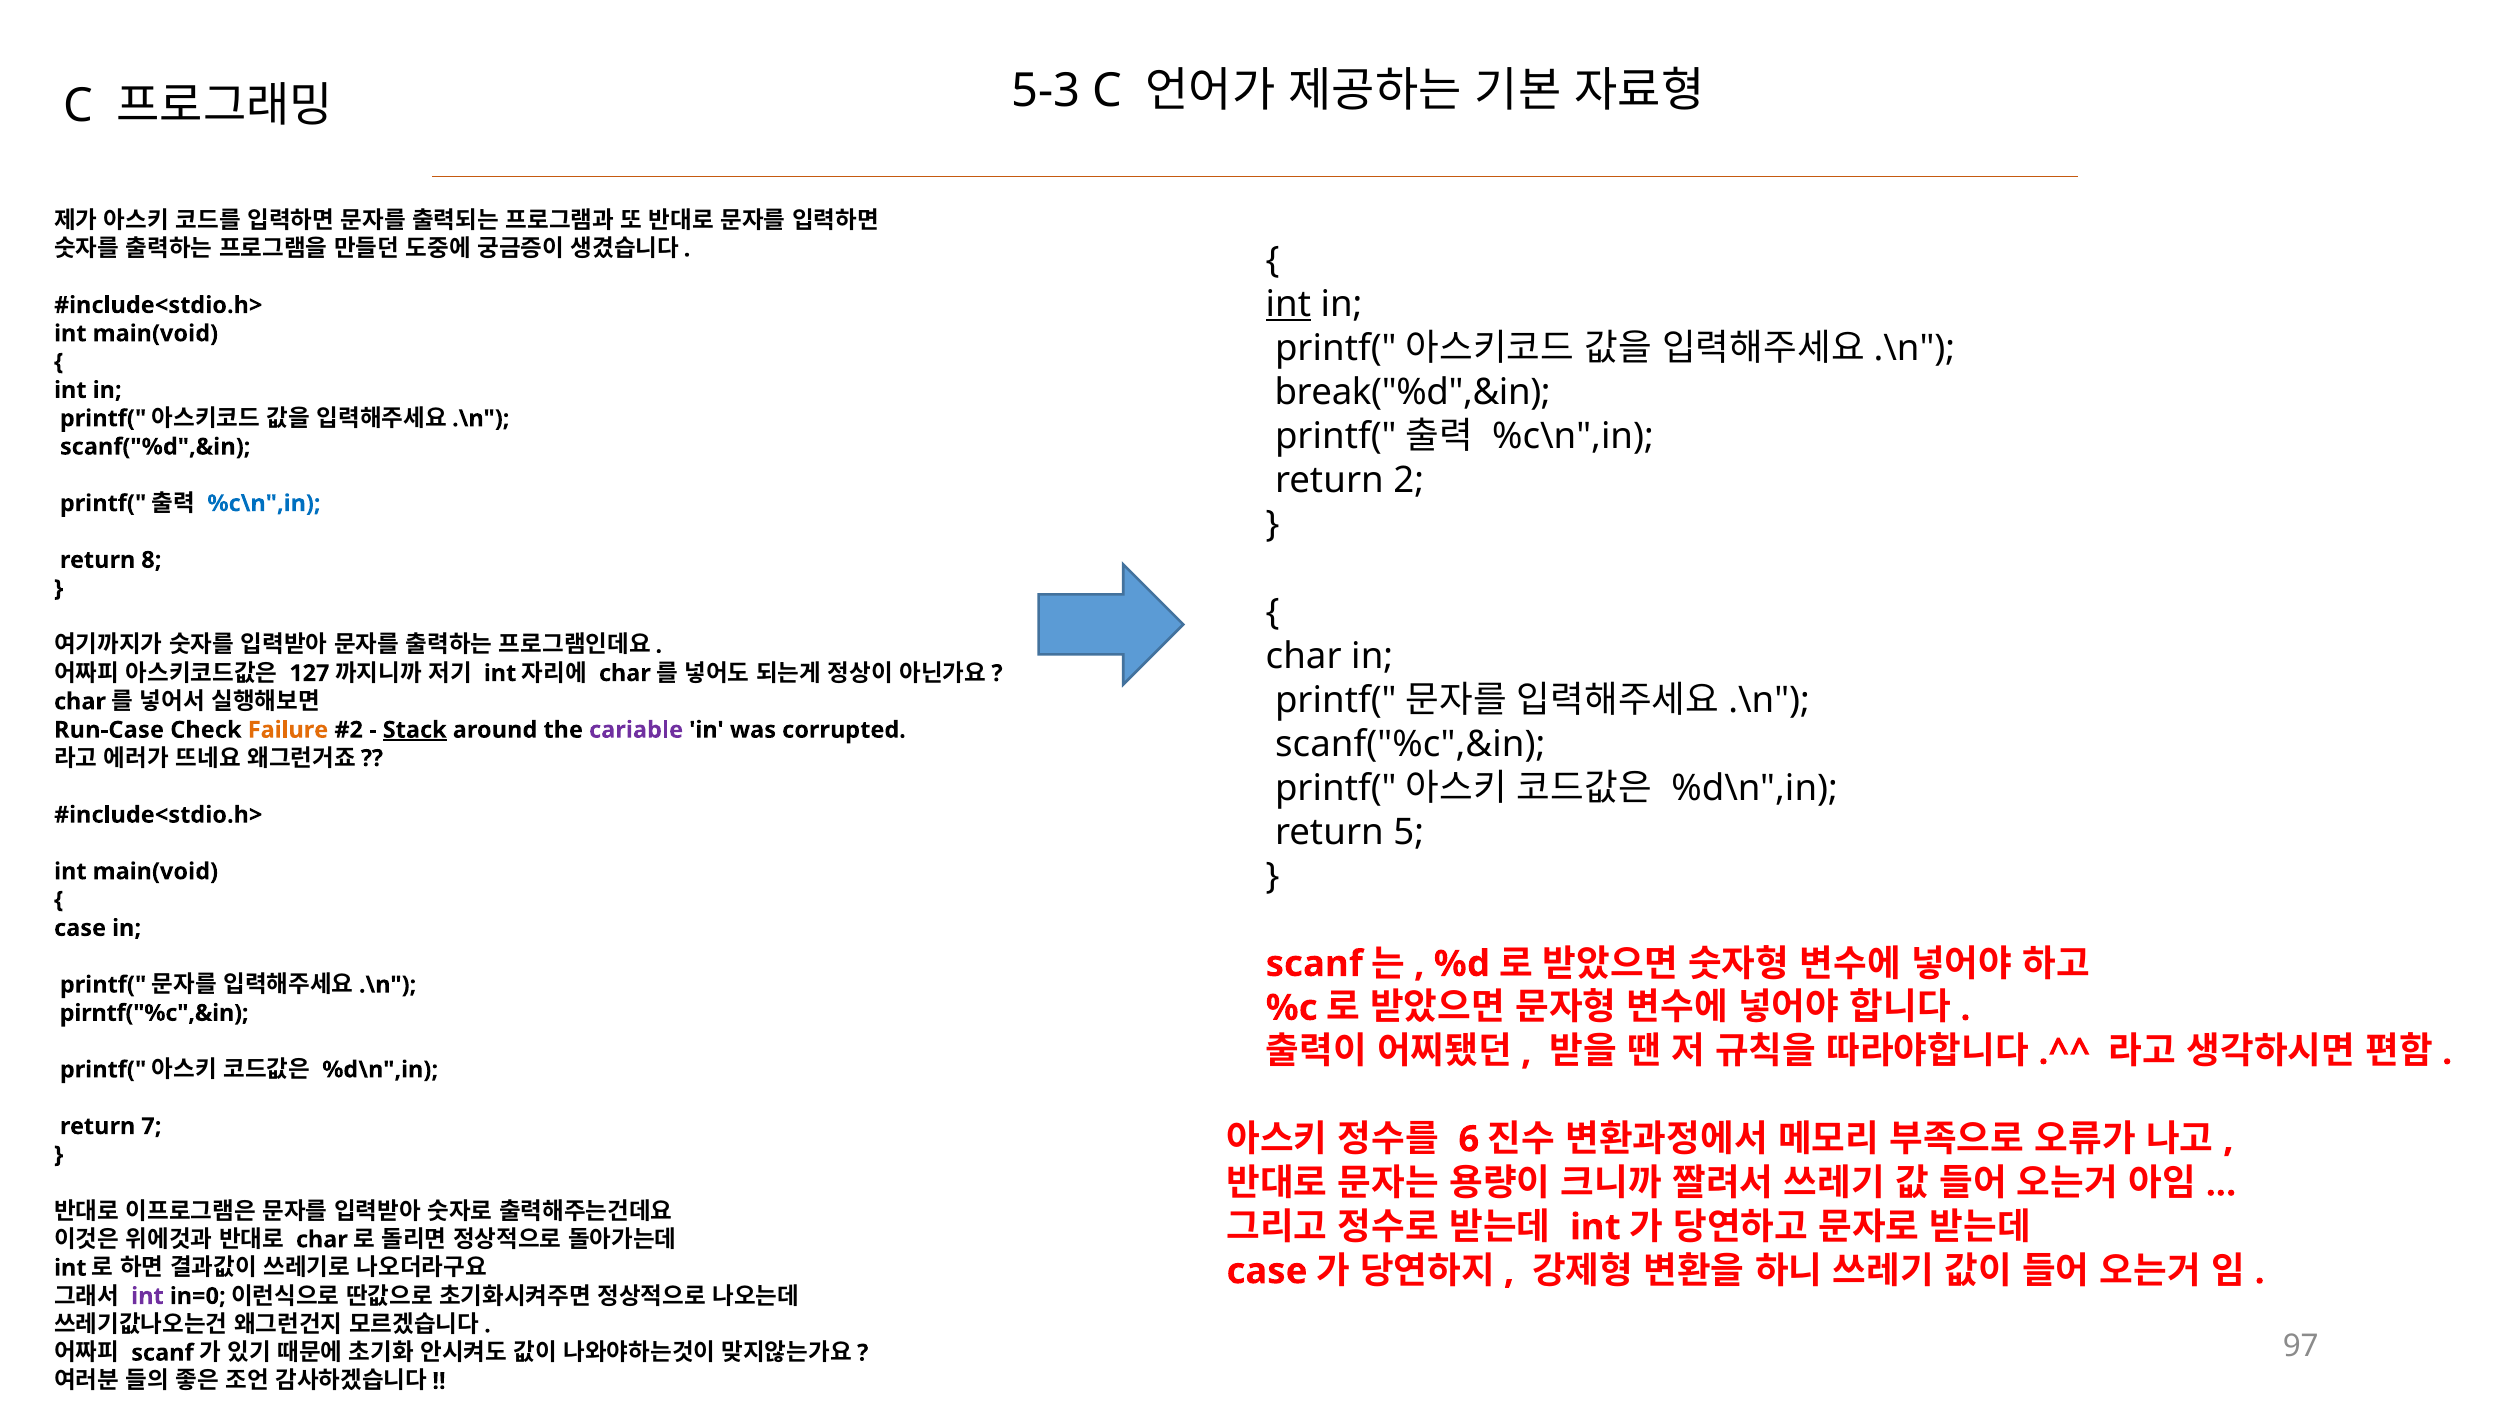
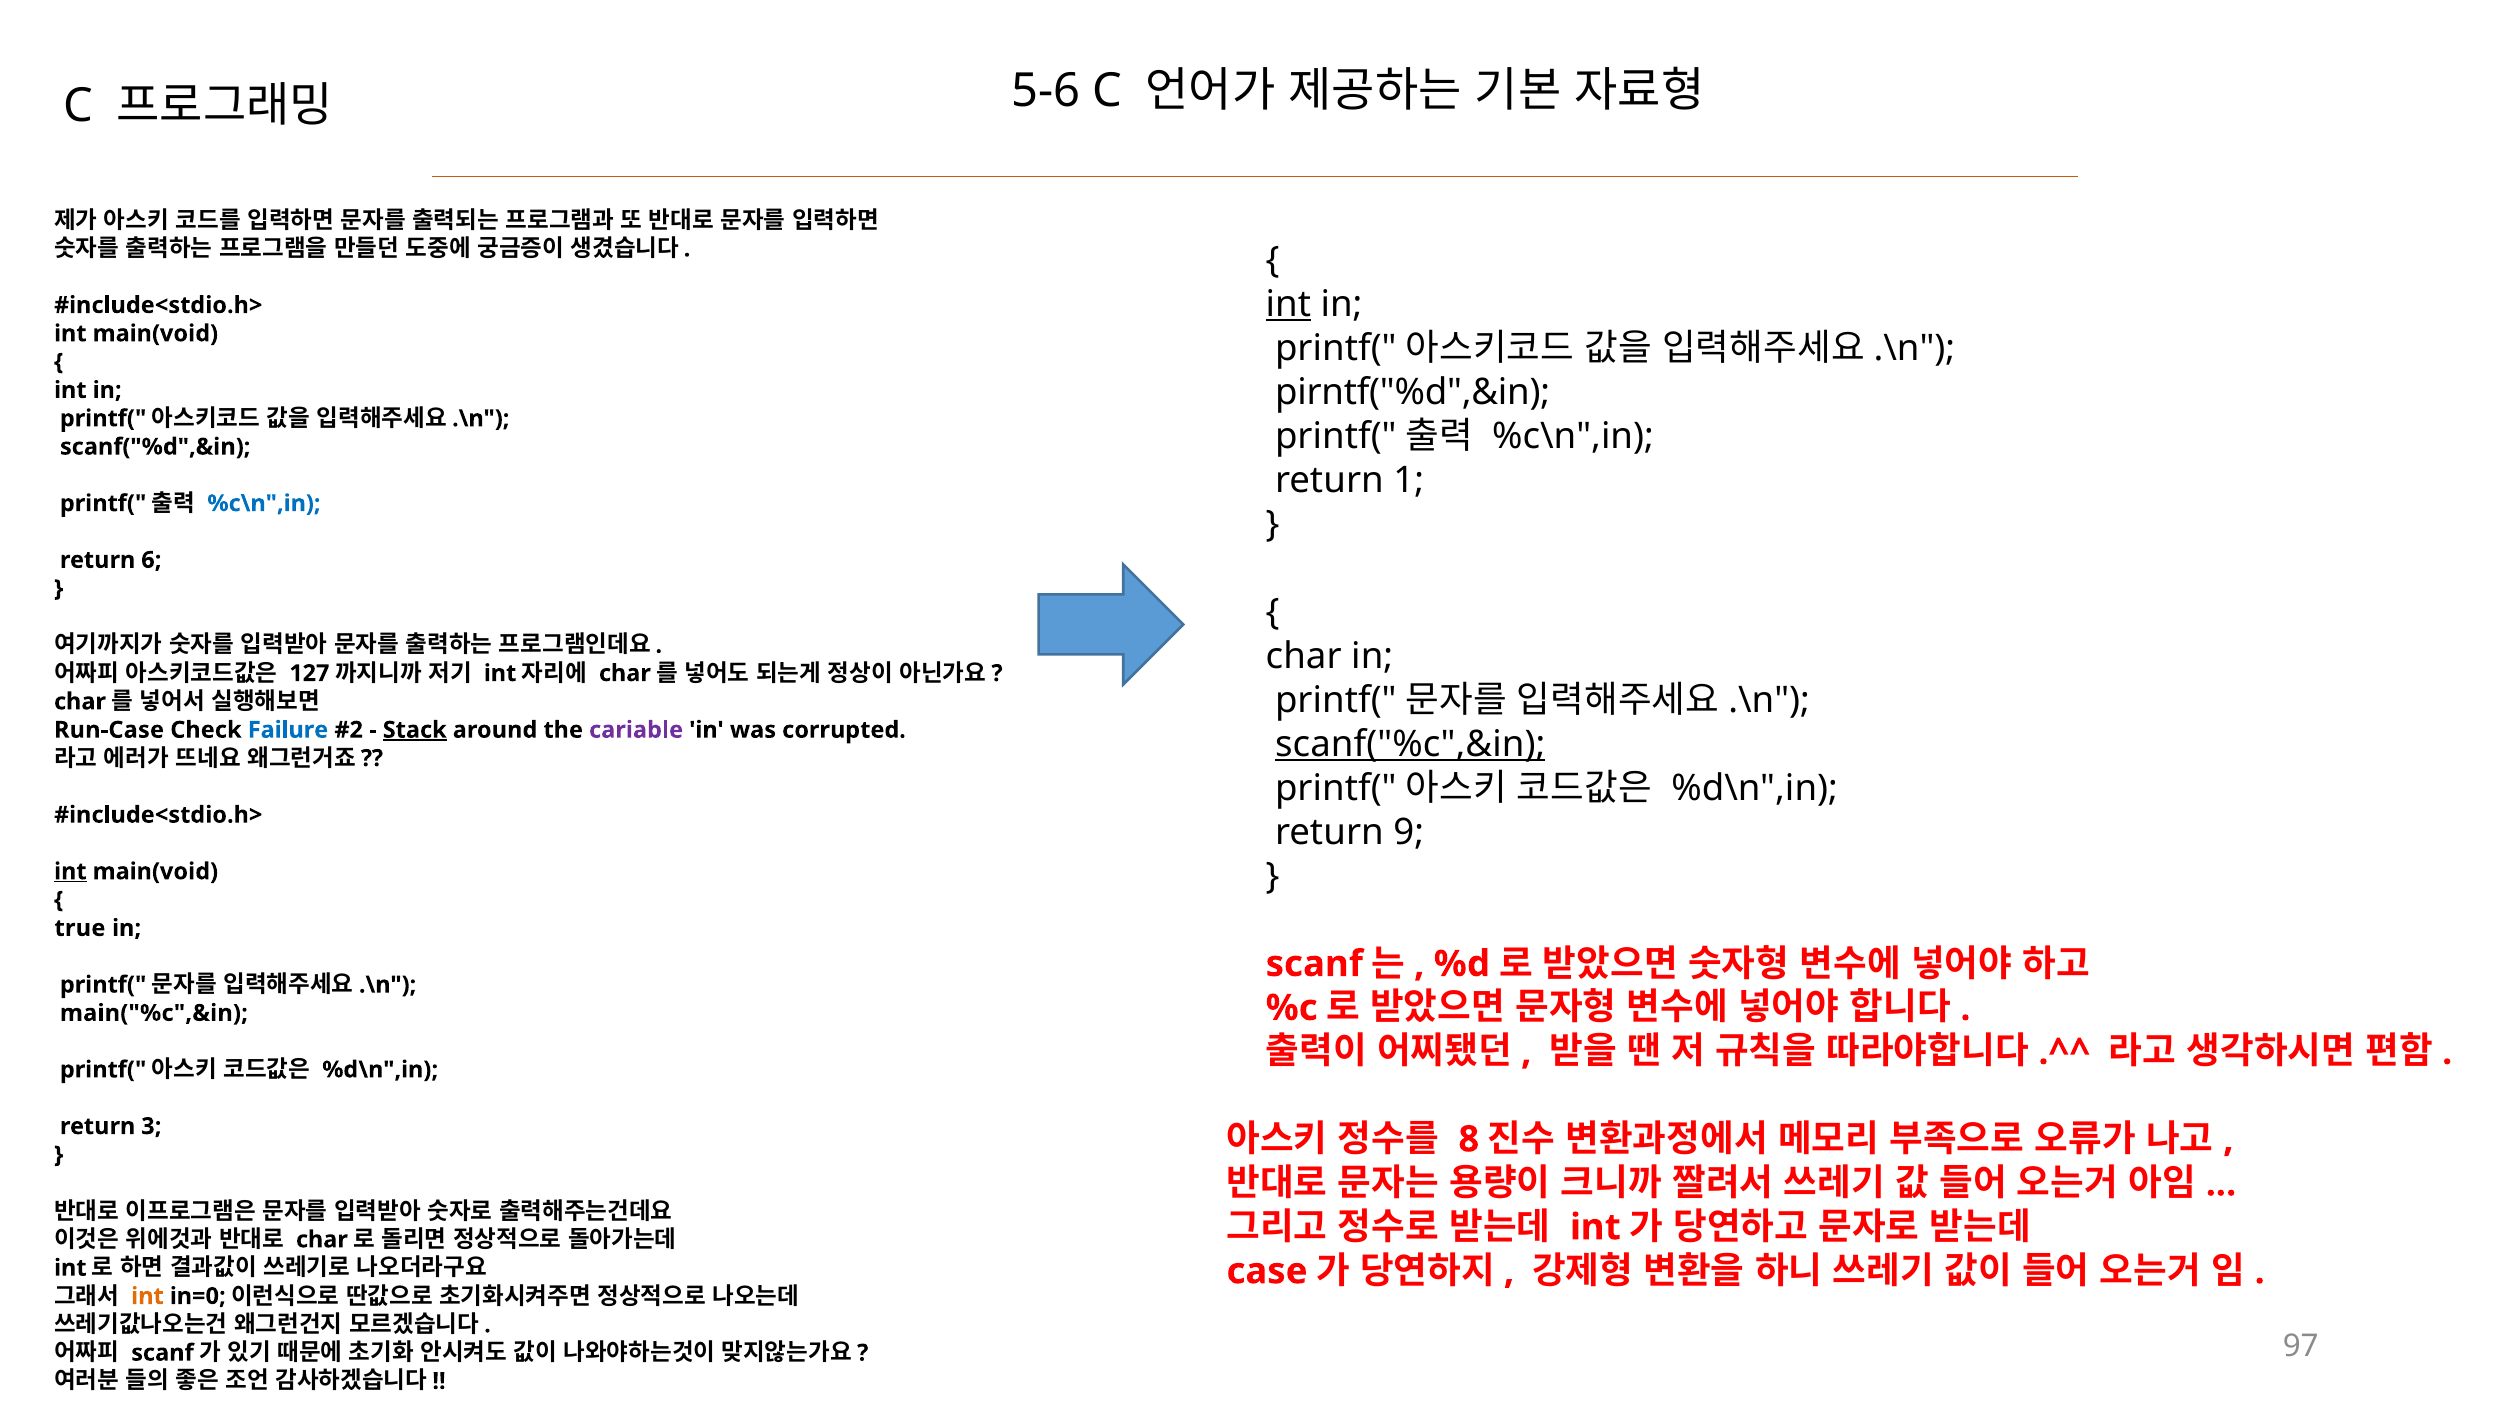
5-3: 5-3 -> 5-6 (1046, 91)
break("%d",&in: break("%d",&in -> pirntf("%d",&in (1413, 393)
2: 2 -> 1 (1409, 480)
8: 8 -> 6 (151, 560)
Failure colour: orange -> blue (288, 730)
scanf("%c",&in underline: none -> present (1410, 744)
5: 5 -> 9 (1409, 832)
int underline: none -> present (70, 871)
case: case -> true (80, 928)
pirntf("%c",&in: pirntf("%c",&in -> main("%c",&in (154, 1013)
7: 7 -> 3 (151, 1126)
6: 6 -> 8 (1469, 1139)
int colour: purple -> orange (147, 1296)
